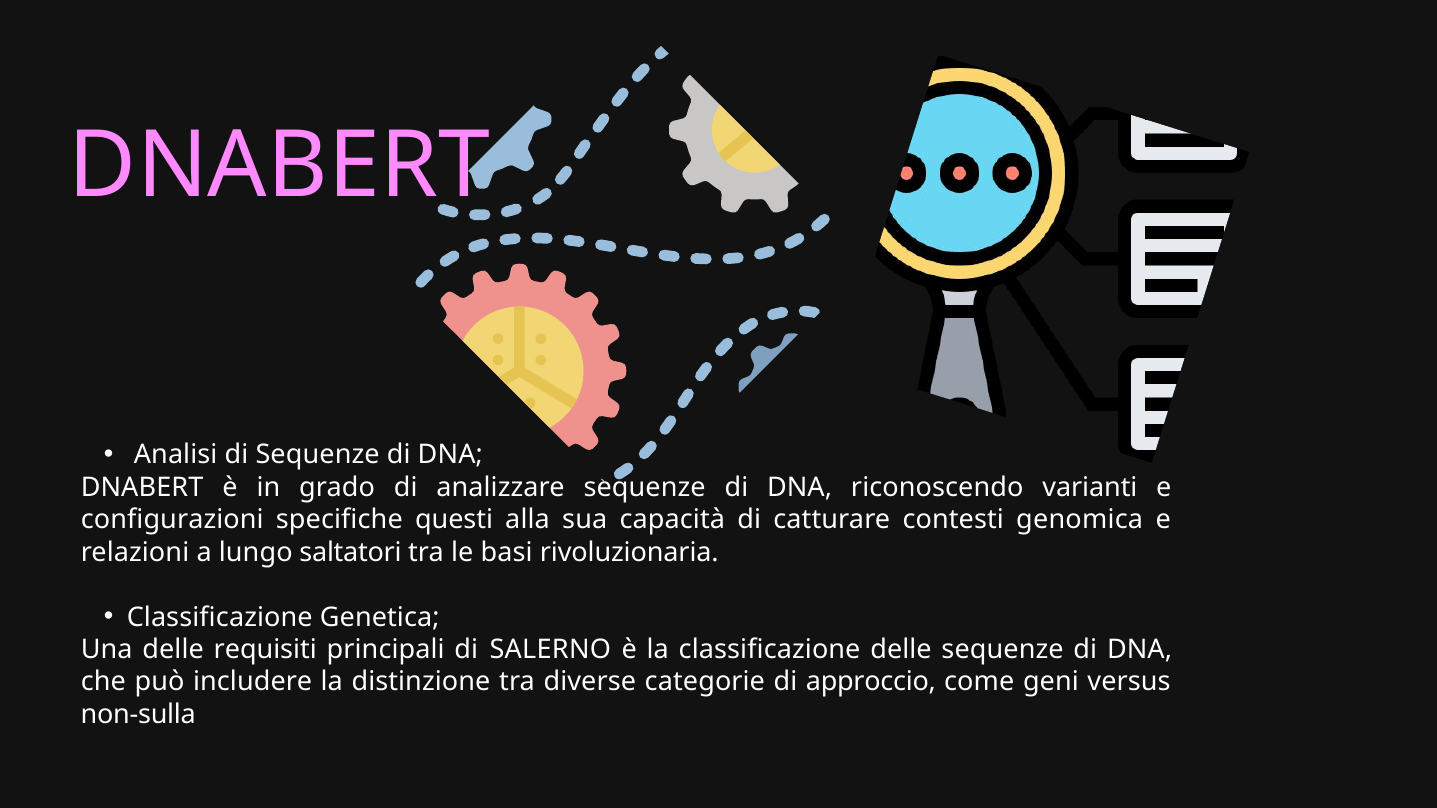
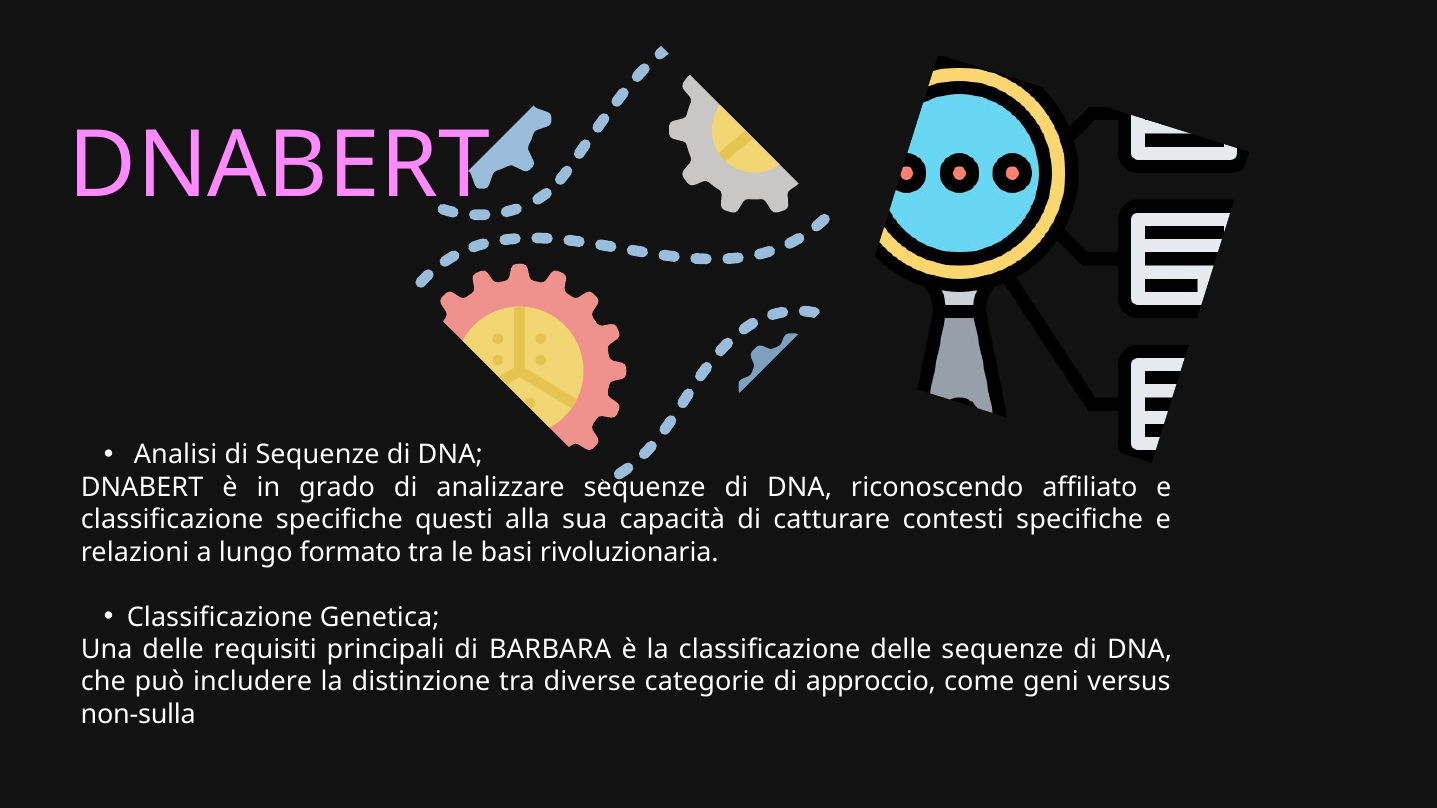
varianti: varianti -> affiliato (1090, 487)
configurazioni: configurazioni -> classificazione (172, 520)
contesti genomica: genomica -> specifiche (1080, 520)
saltatori: saltatori -> formato (350, 552)
SALERNO: SALERNO -> BARBARA (550, 650)
